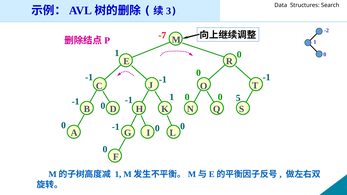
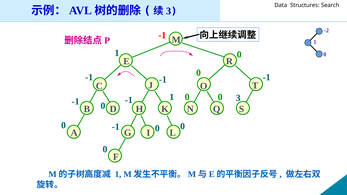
-7: -7 -> -1 (162, 35)
0 5: 5 -> 3 (238, 98)
